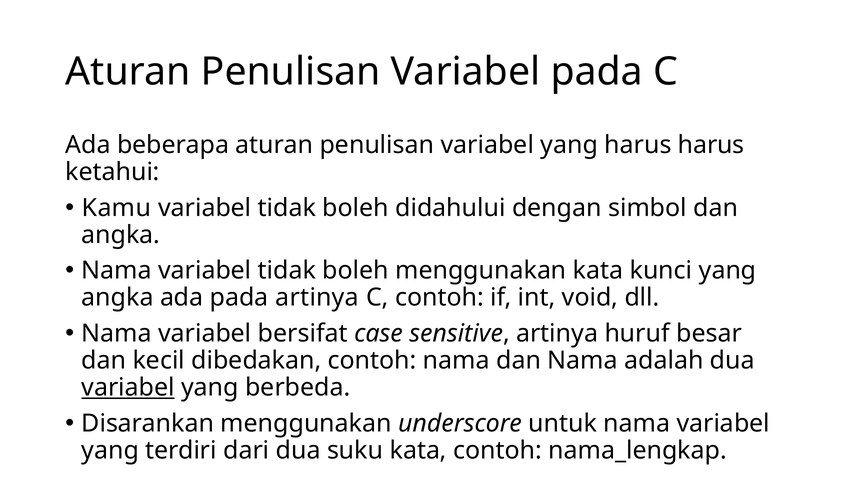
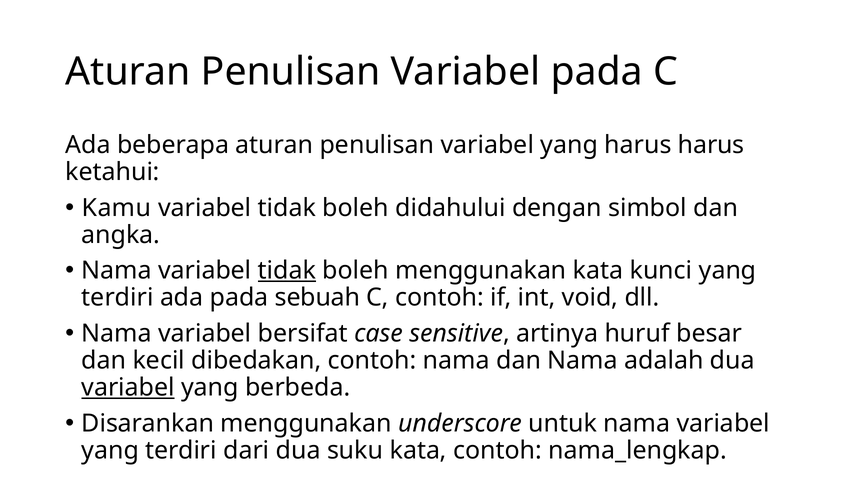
tidak underline: none -> present (287, 271)
angka: angka -> terdiri (117, 298)
pada artinya: artinya -> sebuah (317, 298)
